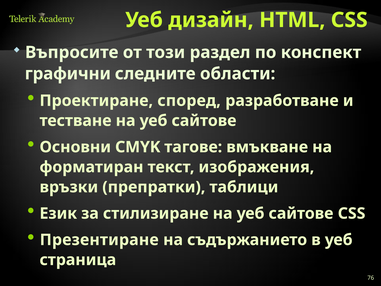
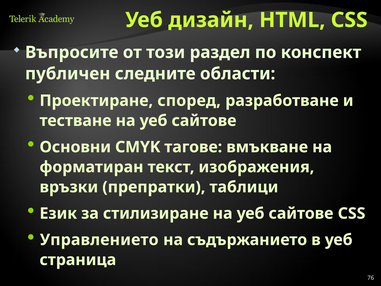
графични: графични -> публичен (68, 74)
Презентиране: Презентиране -> Управлението (99, 240)
